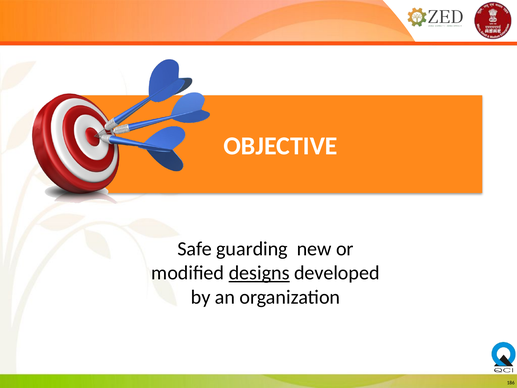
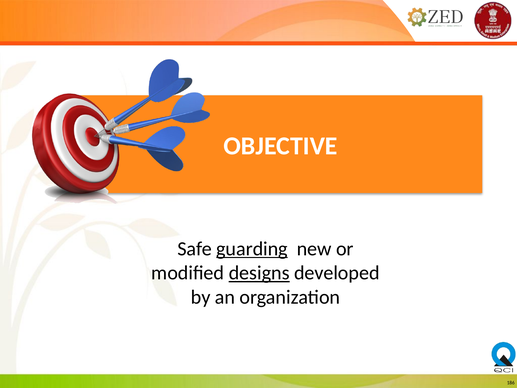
guarding underline: none -> present (252, 249)
